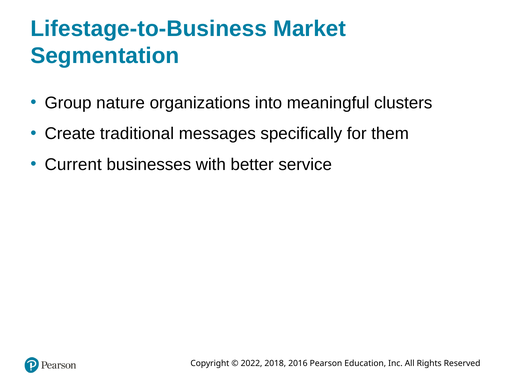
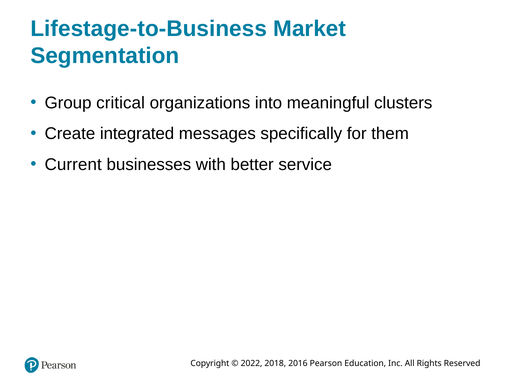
nature: nature -> critical (121, 103)
traditional: traditional -> integrated (137, 133)
